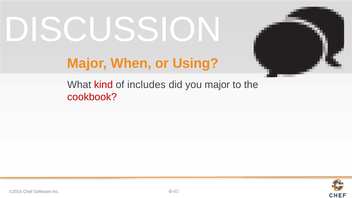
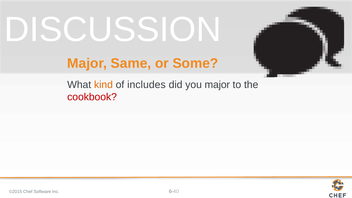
When: When -> Same (131, 63)
Using: Using -> Some (195, 63)
kind colour: red -> orange (103, 85)
